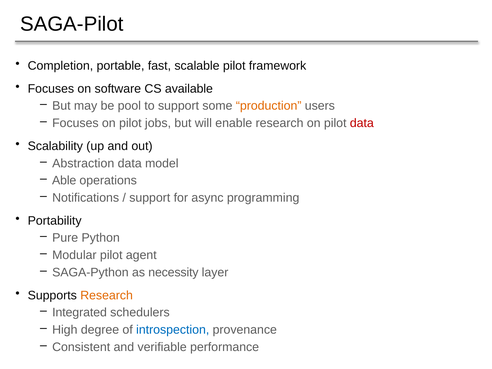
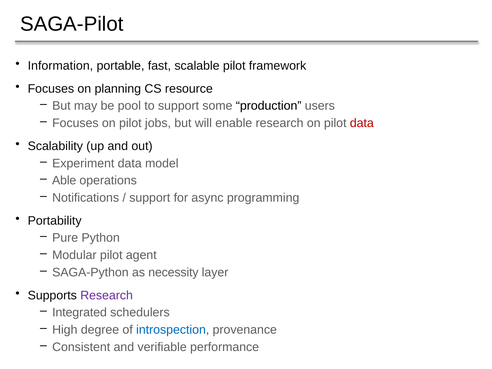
Completion: Completion -> Information (60, 66)
software: software -> planning (118, 89)
available: available -> resource (189, 89)
production colour: orange -> black (269, 106)
Abstraction: Abstraction -> Experiment (83, 163)
Research colour: orange -> purple (107, 295)
